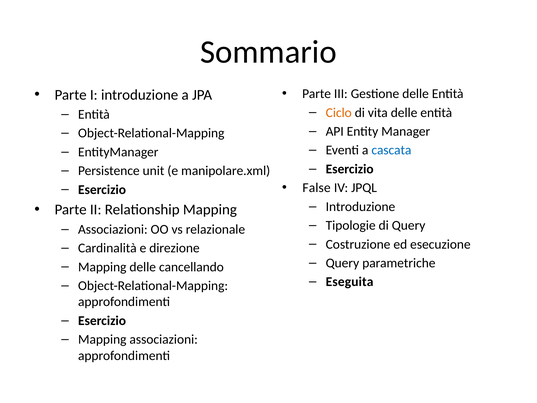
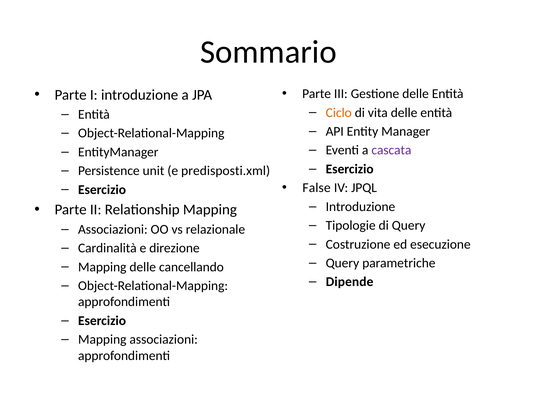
cascata colour: blue -> purple (391, 150)
manipolare.xml: manipolare.xml -> predisposti.xml (226, 171)
Eseguita: Eseguita -> Dipende (350, 282)
